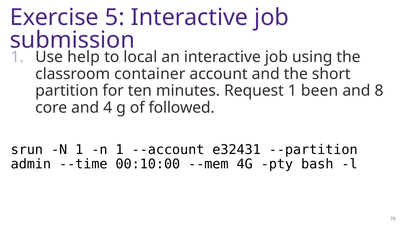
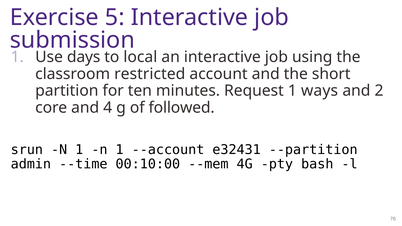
help: help -> days (84, 57)
container: container -> restricted (150, 74)
been: been -> ways (320, 91)
8: 8 -> 2 (379, 91)
